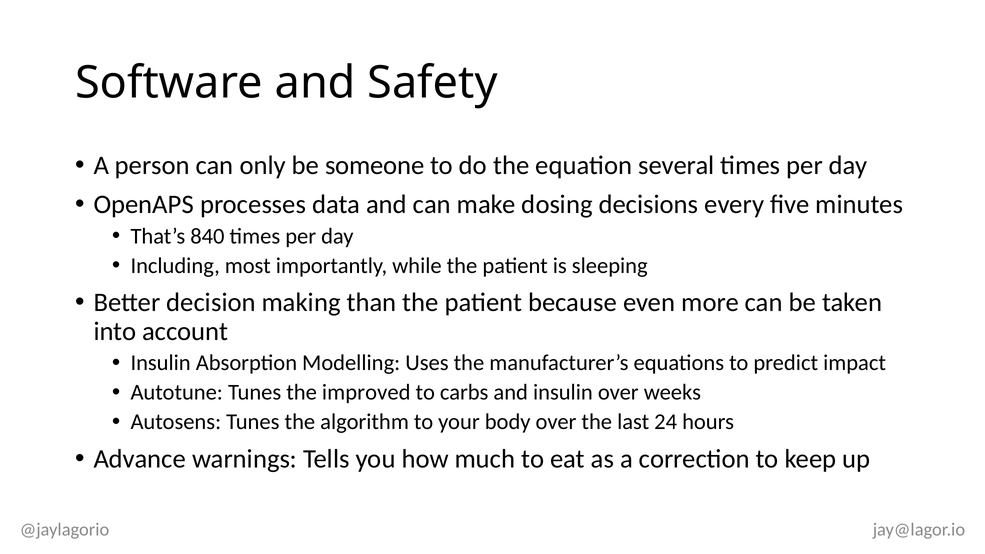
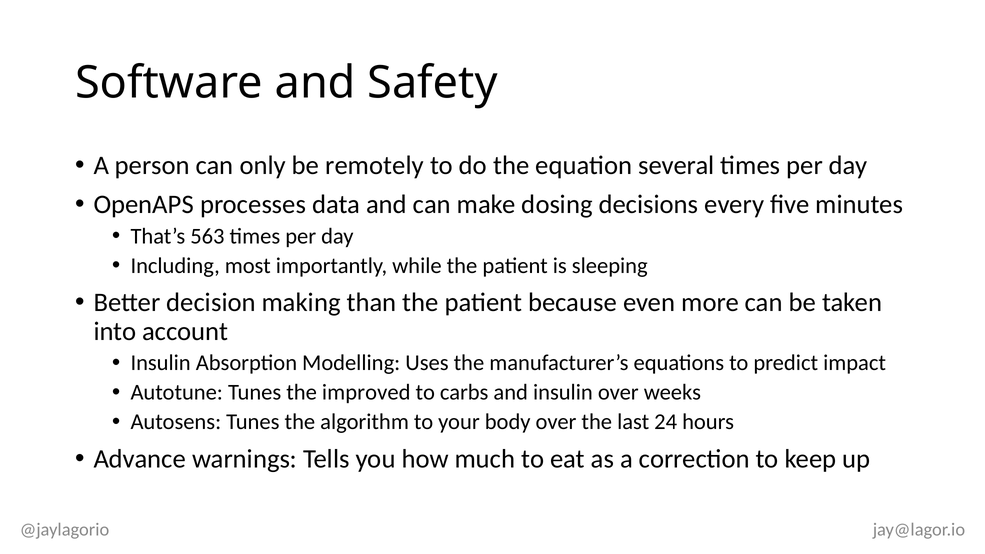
someone: someone -> remotely (375, 165)
840: 840 -> 563 (207, 236)
